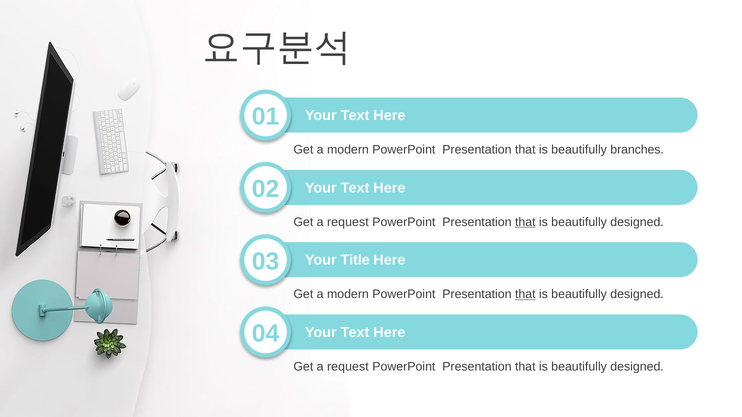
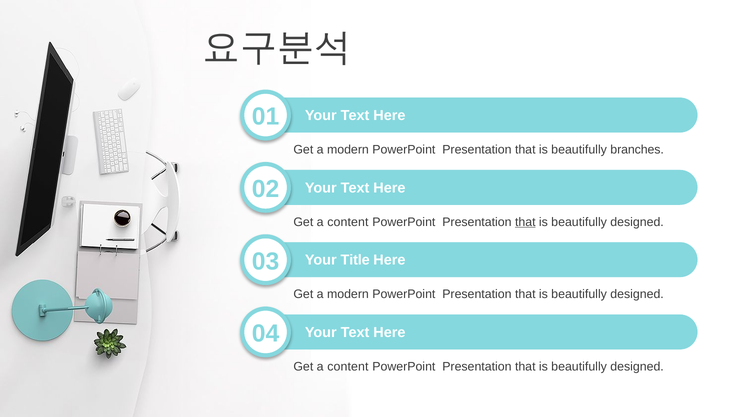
request: request -> content (348, 222)
that underline: present -> none (525, 295)
request: request -> content (348, 367)
